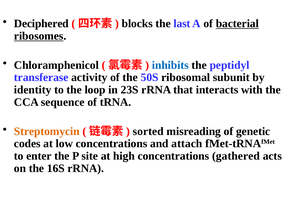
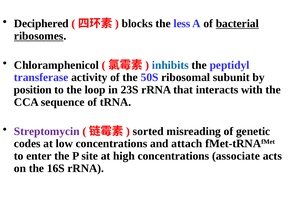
last: last -> less (182, 24)
identity: identity -> position (33, 90)
Streptomycin colour: orange -> purple (47, 132)
gathered: gathered -> associate (236, 156)
